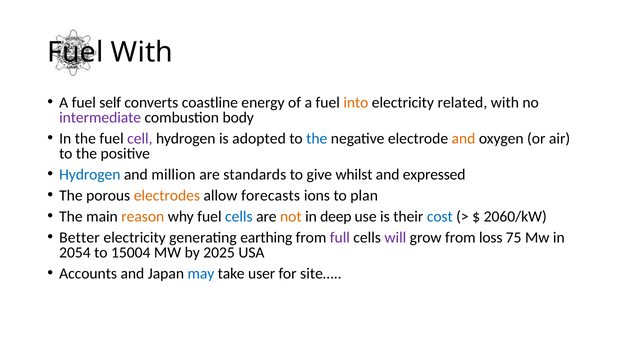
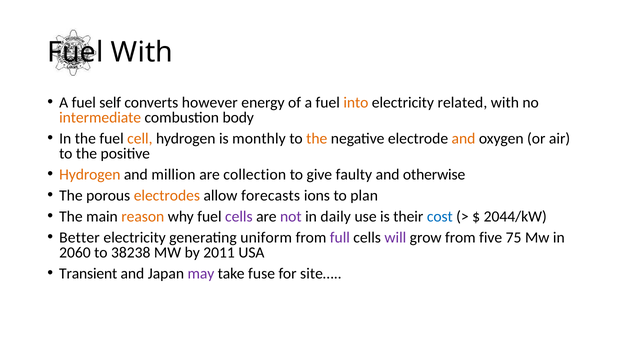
coastline: coastline -> however (210, 103)
intermediate colour: purple -> orange (100, 118)
cell colour: purple -> orange (140, 139)
adopted: adopted -> monthly (259, 139)
the colour: blue -> orange (317, 139)
Hydrogen colour: blue -> orange (90, 175)
standards: standards -> collection (255, 175)
whilst: whilst -> faulty (354, 175)
expressed: expressed -> otherwise (434, 175)
cells colour: blue -> purple (239, 217)
not colour: orange -> purple (291, 217)
deep: deep -> daily (336, 217)
2060/kW: 2060/kW -> 2044/kW (515, 217)
earthing: earthing -> uniform (266, 238)
loss: loss -> five (491, 238)
2054: 2054 -> 2060 (75, 253)
15004: 15004 -> 38238 (131, 253)
2025: 2025 -> 2011 (219, 253)
Accounts: Accounts -> Transient (88, 274)
may colour: blue -> purple (201, 274)
user: user -> fuse (262, 274)
